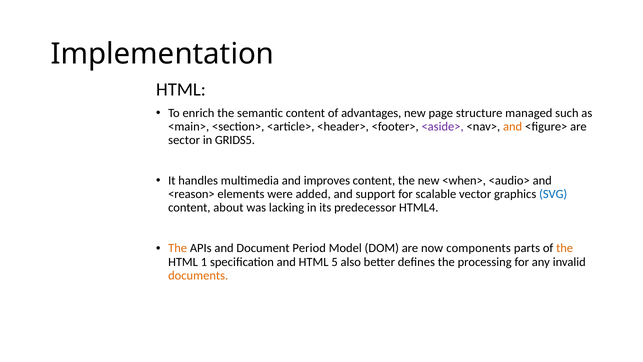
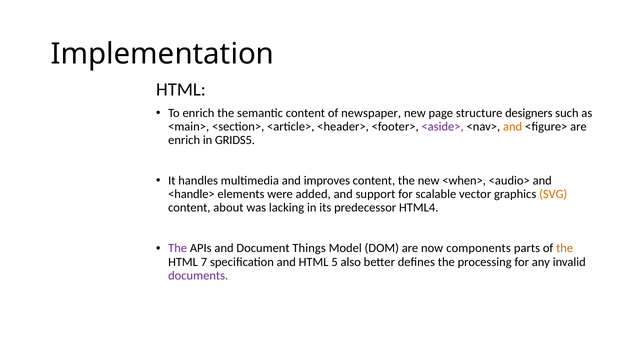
advantages: advantages -> newspaper (371, 113)
managed: managed -> designers (529, 113)
sector: sector -> enrich (184, 140)
<reason>: <reason> -> <handle> (191, 194)
SVG colour: blue -> orange (553, 194)
The colour: orange -> purple (178, 248)
Period: Period -> Things (309, 248)
1: 1 -> 7 (204, 262)
documents colour: orange -> purple (198, 275)
